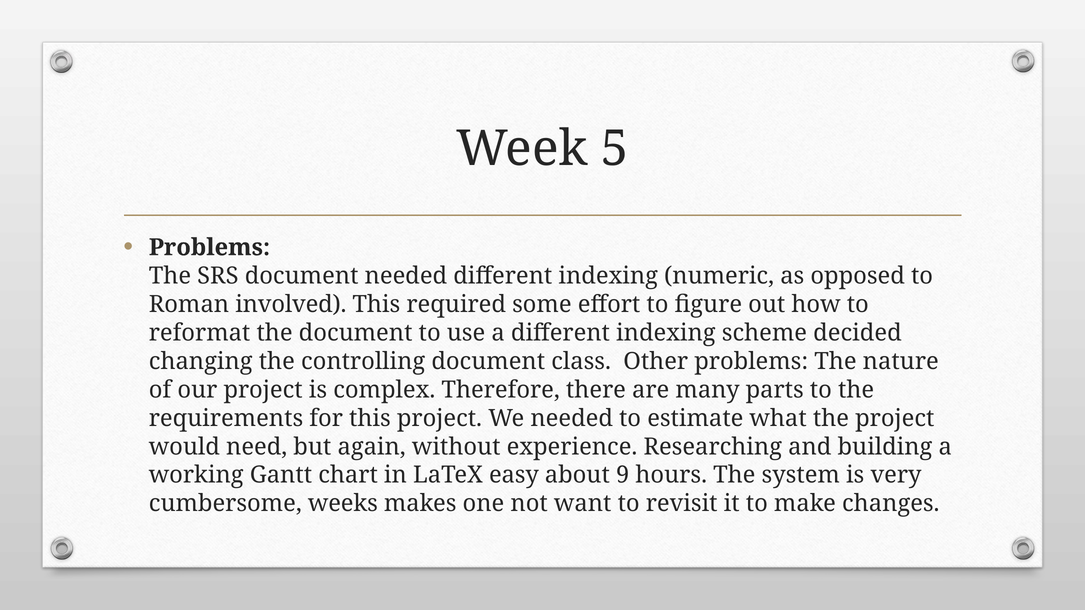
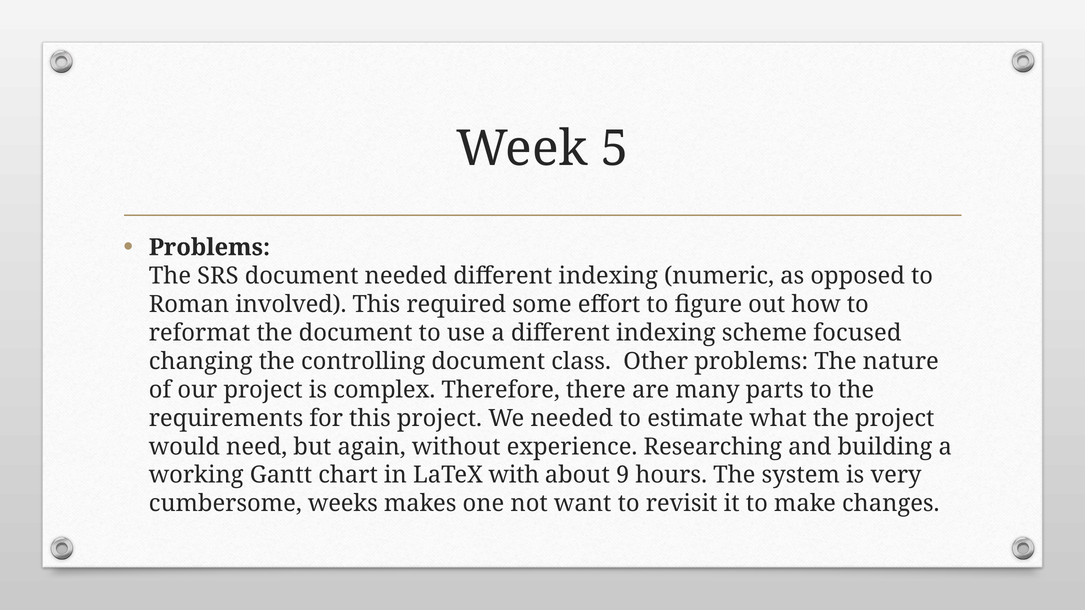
decided: decided -> focused (857, 333)
easy: easy -> with (514, 475)
